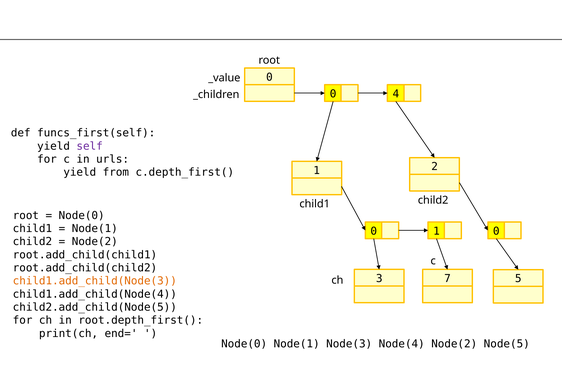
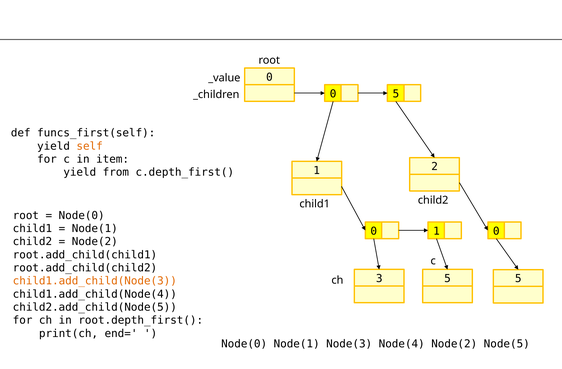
0 4: 4 -> 5 (396, 94)
self colour: purple -> orange (90, 146)
urls: urls -> item (113, 159)
3 7: 7 -> 5 (447, 279)
